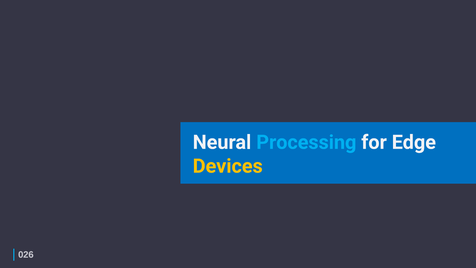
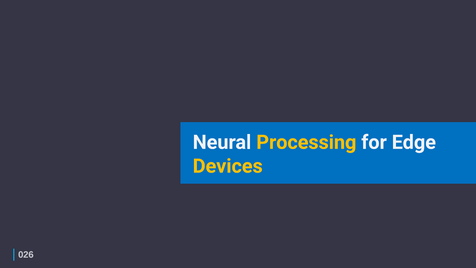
Processing colour: light blue -> yellow (306, 142)
